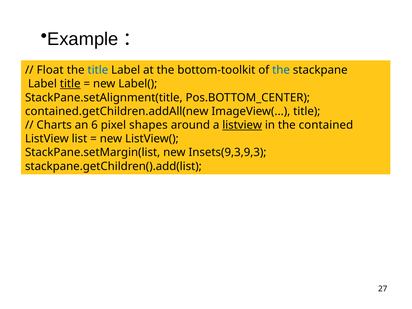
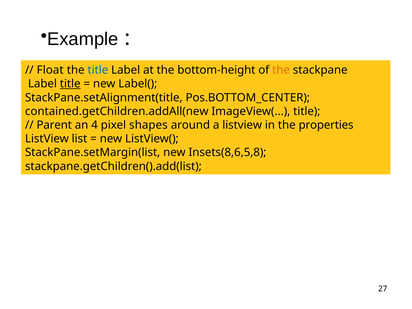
bottom-toolkit: bottom-toolkit -> bottom-height (216, 70)
the colour: blue -> orange (281, 70)
Charts: Charts -> Parent (54, 125)
6: 6 -> 4 (95, 125)
listview underline: present -> none (242, 125)
contained: contained -> properties (326, 125)
Insets(9,3,9,3: Insets(9,3,9,3 -> Insets(8,6,5,8 (227, 153)
